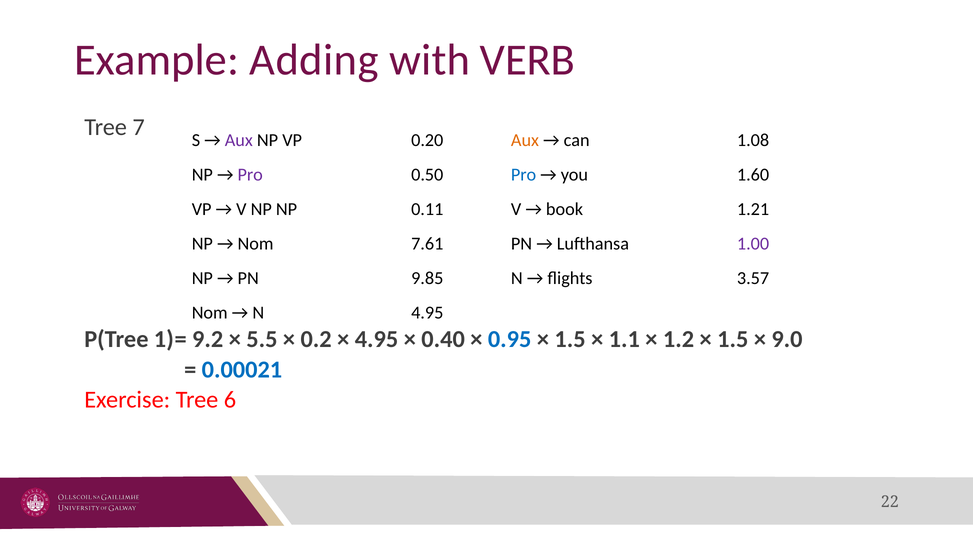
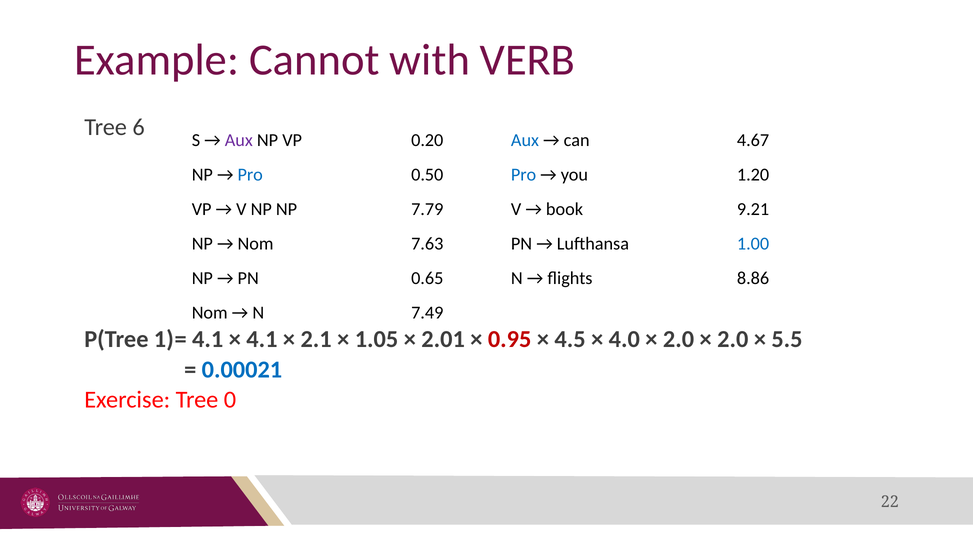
Adding: Adding -> Cannot (314, 60)
7: 7 -> 6 (139, 127)
Aux colour: orange -> blue (525, 140)
1.08: 1.08 -> 4.67 (753, 140)
Pro colour: purple -> blue (250, 175)
1.60: 1.60 -> 1.20 (753, 175)
0.11: 0.11 -> 7.79 (427, 209)
1.21: 1.21 -> 9.21 (753, 209)
7.61: 7.61 -> 7.63 (427, 244)
1.00 colour: purple -> blue (753, 244)
9.85: 9.85 -> 0.65 (427, 278)
3.57: 3.57 -> 8.86 (753, 278)
N 4.95: 4.95 -> 7.49 (427, 313)
9.2: 9.2 -> 4.1 (208, 339)
5.5: 5.5 -> 4.1 (262, 339)
0.2: 0.2 -> 2.1 (316, 339)
4.95: 4.95 -> 1.05 (377, 339)
0.40: 0.40 -> 2.01 (443, 339)
0.95 colour: blue -> red (510, 339)
1.5: 1.5 -> 4.5 (570, 339)
1.1: 1.1 -> 4.0 (624, 339)
1.2: 1.2 -> 2.0 (679, 339)
1.5: 1.5 -> 2.0 (733, 339)
9.0: 9.0 -> 5.5 (787, 339)
6: 6 -> 0 (230, 400)
